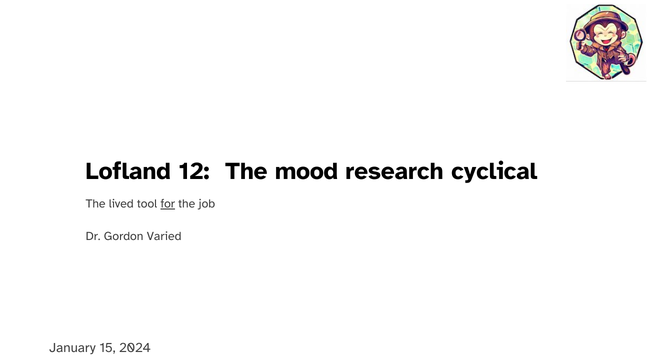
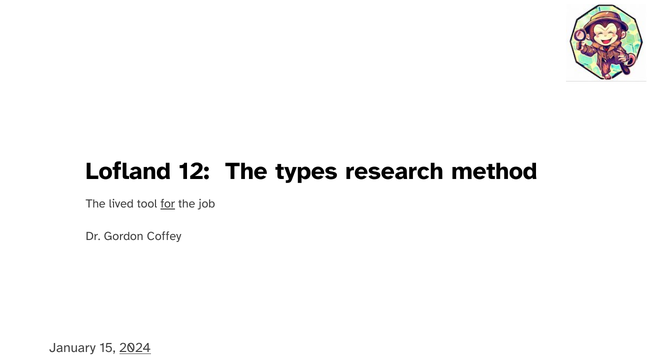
mood: mood -> types (306, 171)
cyclical: cyclical -> method (494, 171)
Varied: Varied -> Coffey (164, 236)
2024 underline: none -> present (135, 348)
